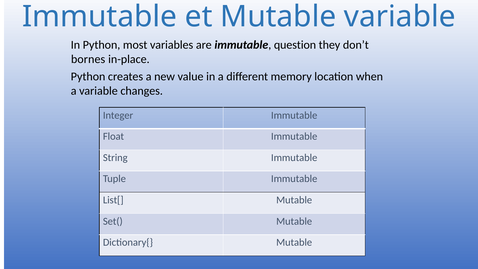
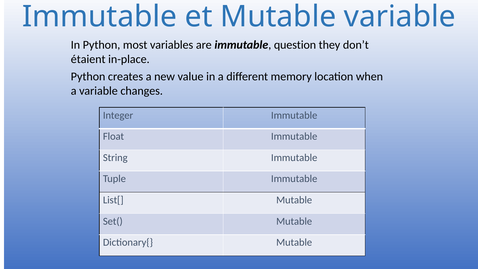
bornes: bornes -> étaient (88, 59)
